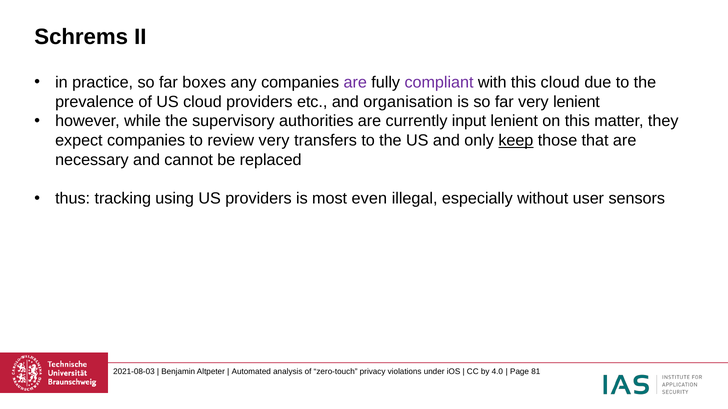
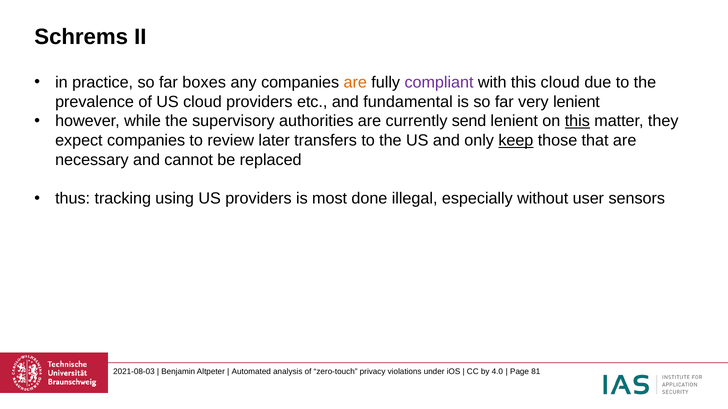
are colour: purple -> orange (355, 82)
organisation: organisation -> fundamental (408, 102)
input: input -> send (469, 121)
this underline: none -> present (577, 121)
review very: very -> later (274, 141)
even: even -> done (369, 199)
